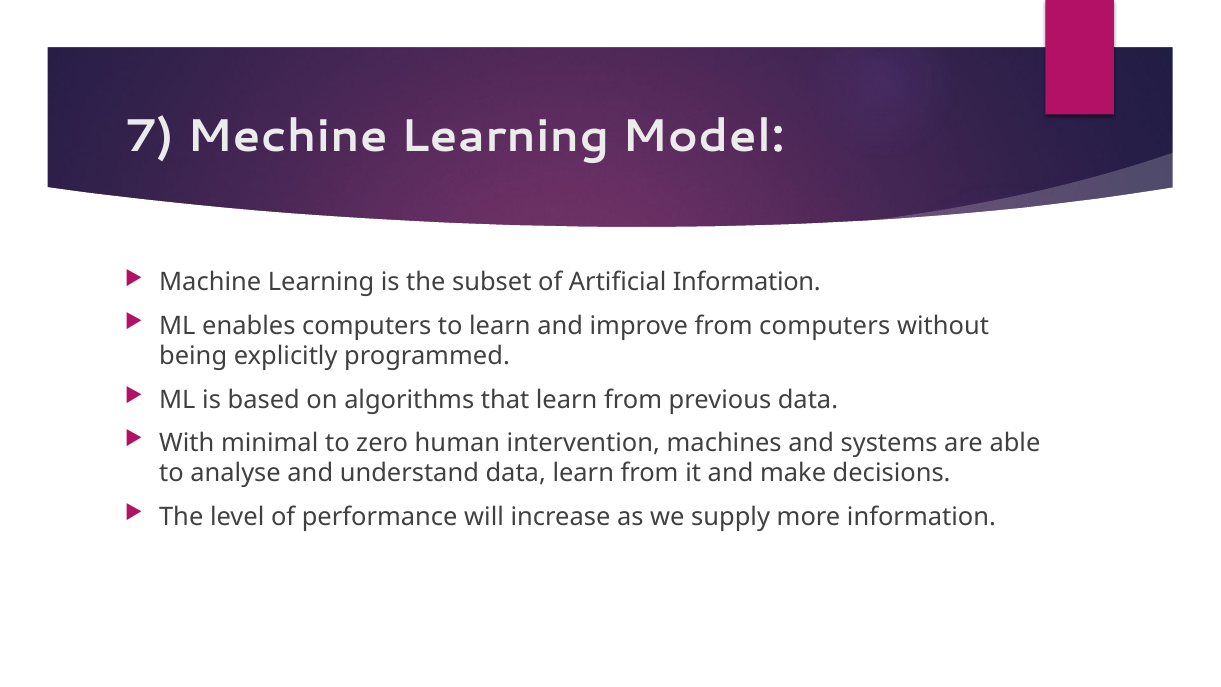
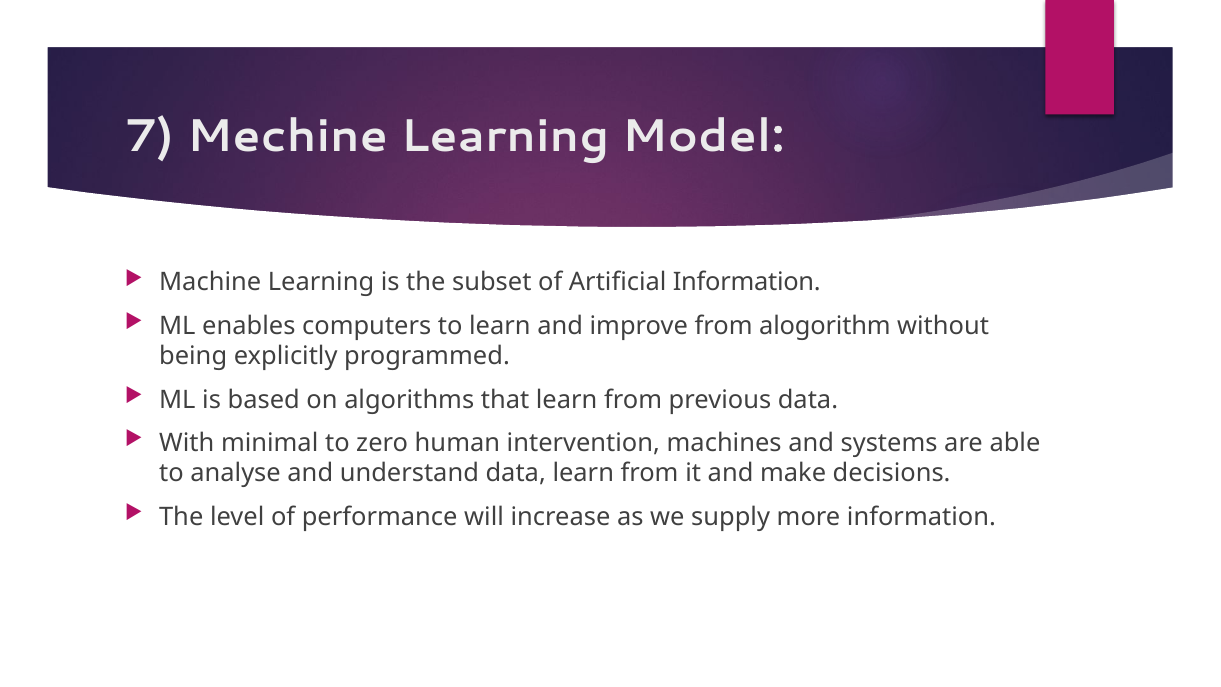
from computers: computers -> alogorithm (825, 326)
